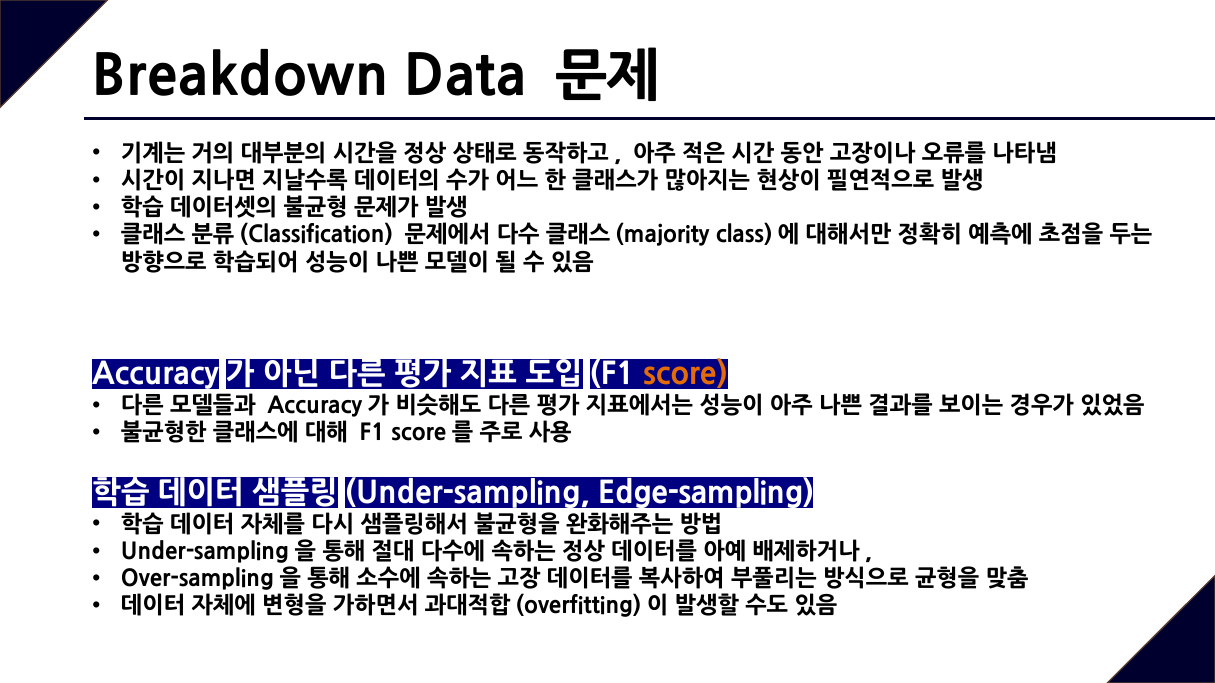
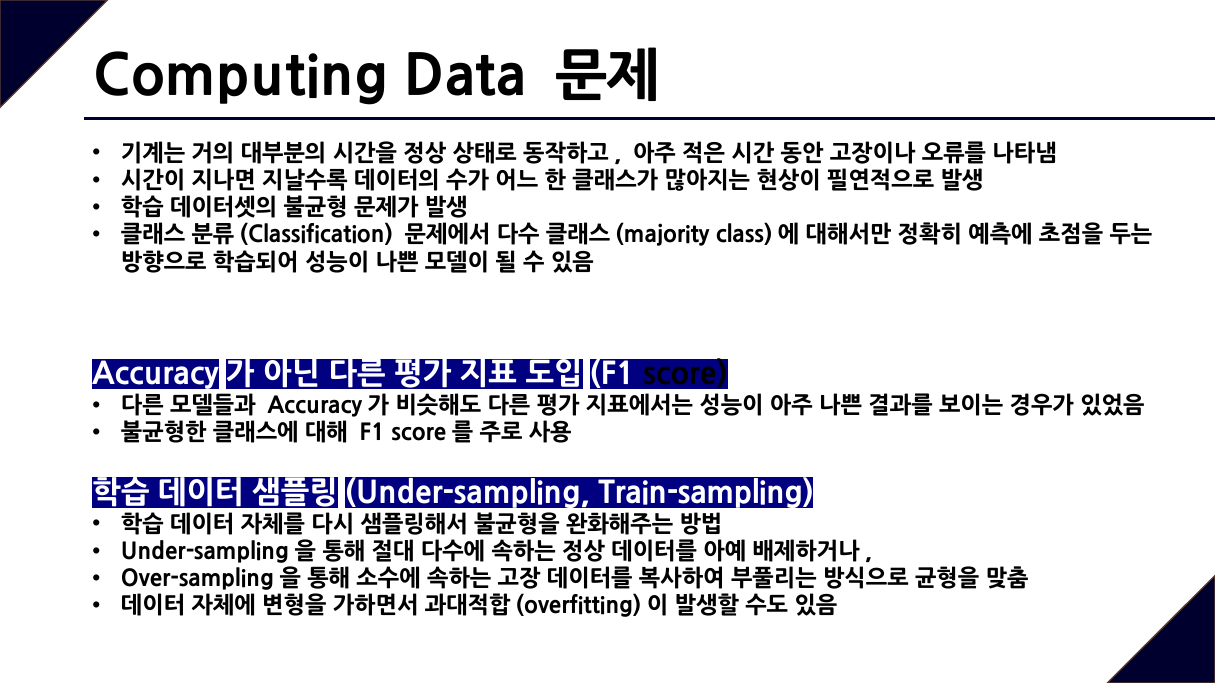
Breakdown: Breakdown -> Computing (241, 77)
score colour: orange -> black (685, 375)
Edge-sampling: Edge-sampling -> Train-sampling (706, 493)
